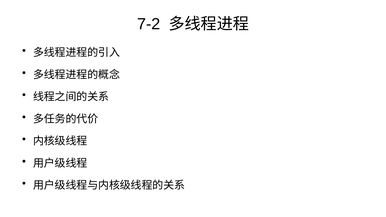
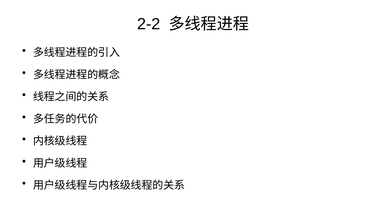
7-2: 7-2 -> 2-2 (149, 24)
